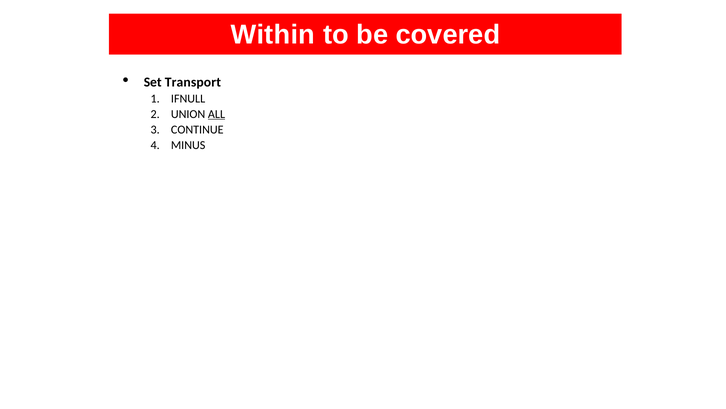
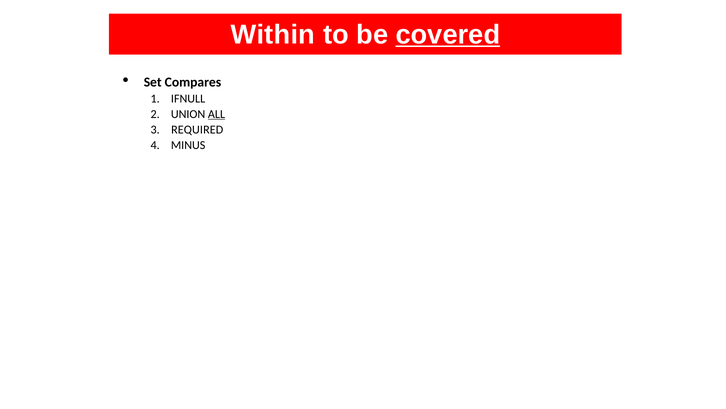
covered underline: none -> present (448, 35)
Transport: Transport -> Compares (193, 82)
CONTINUE: CONTINUE -> REQUIRED (197, 130)
